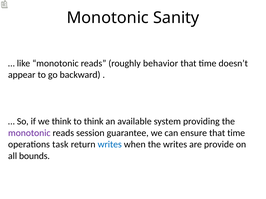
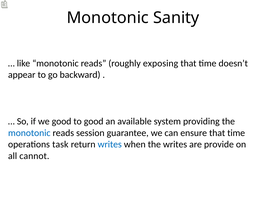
behavior: behavior -> exposing (161, 63)
we think: think -> good (62, 122)
to think: think -> good (94, 122)
monotonic colour: purple -> blue (29, 133)
bounds: bounds -> cannot (34, 156)
